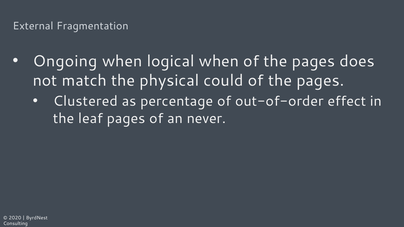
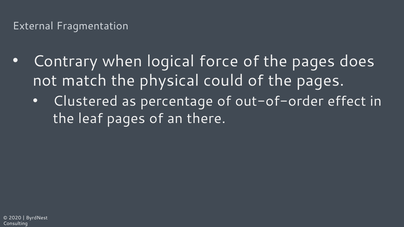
Ongoing: Ongoing -> Contrary (65, 61)
logical when: when -> force (219, 61)
never: never -> there (206, 119)
